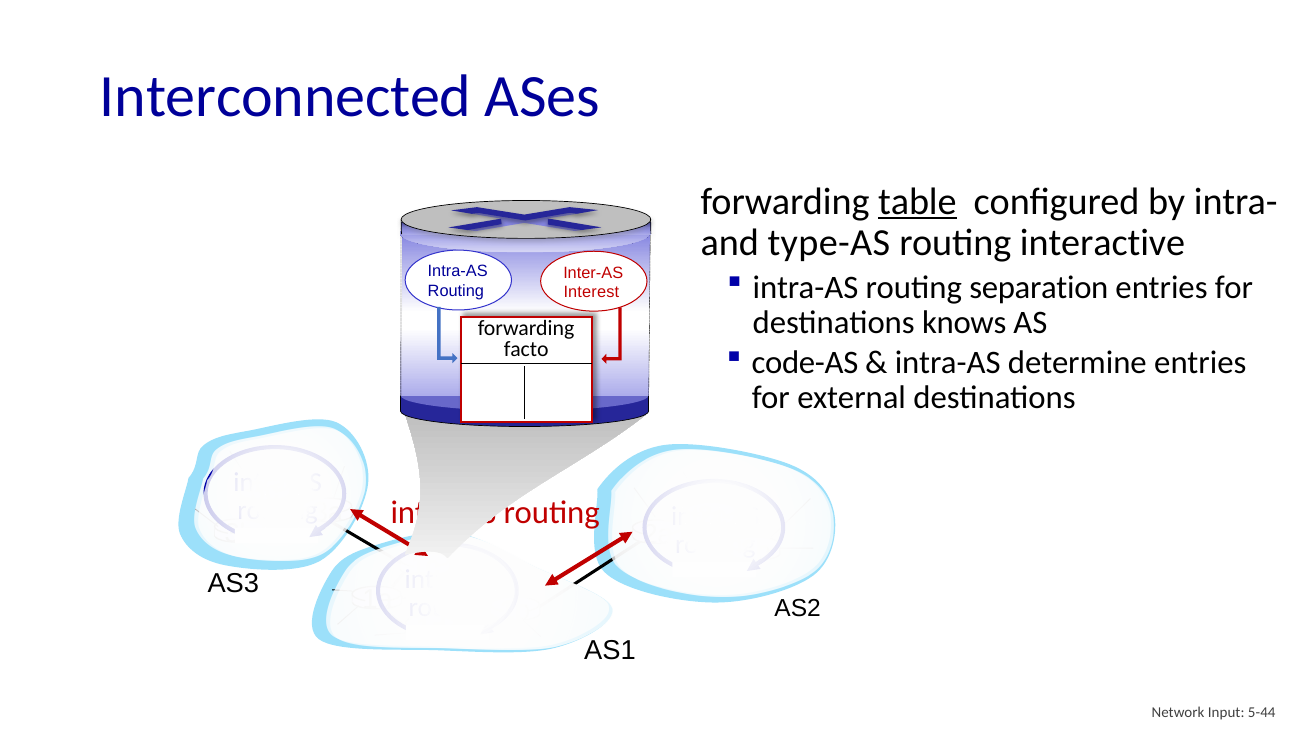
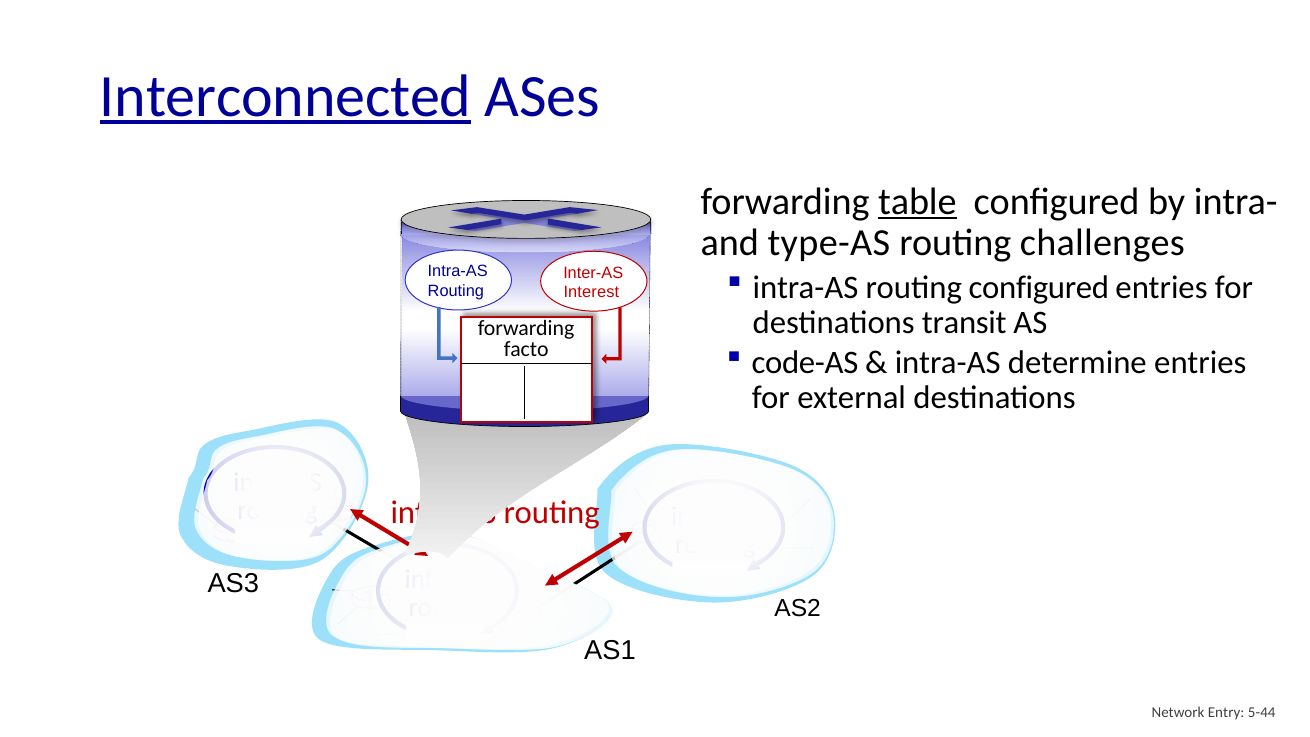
Interconnected underline: none -> present (286, 96)
interactive: interactive -> challenges (1102, 243)
routing separation: separation -> configured (1039, 287)
knows: knows -> transit (964, 322)
Input: Input -> Entry (1226, 713)
